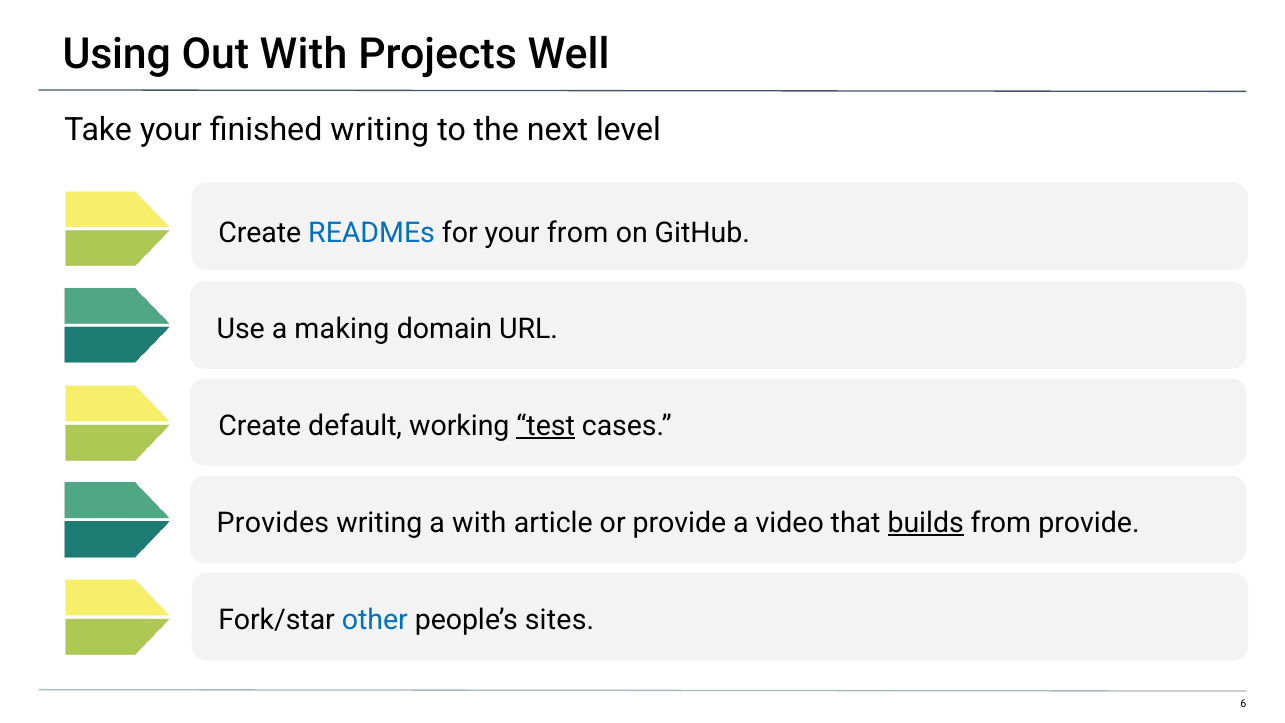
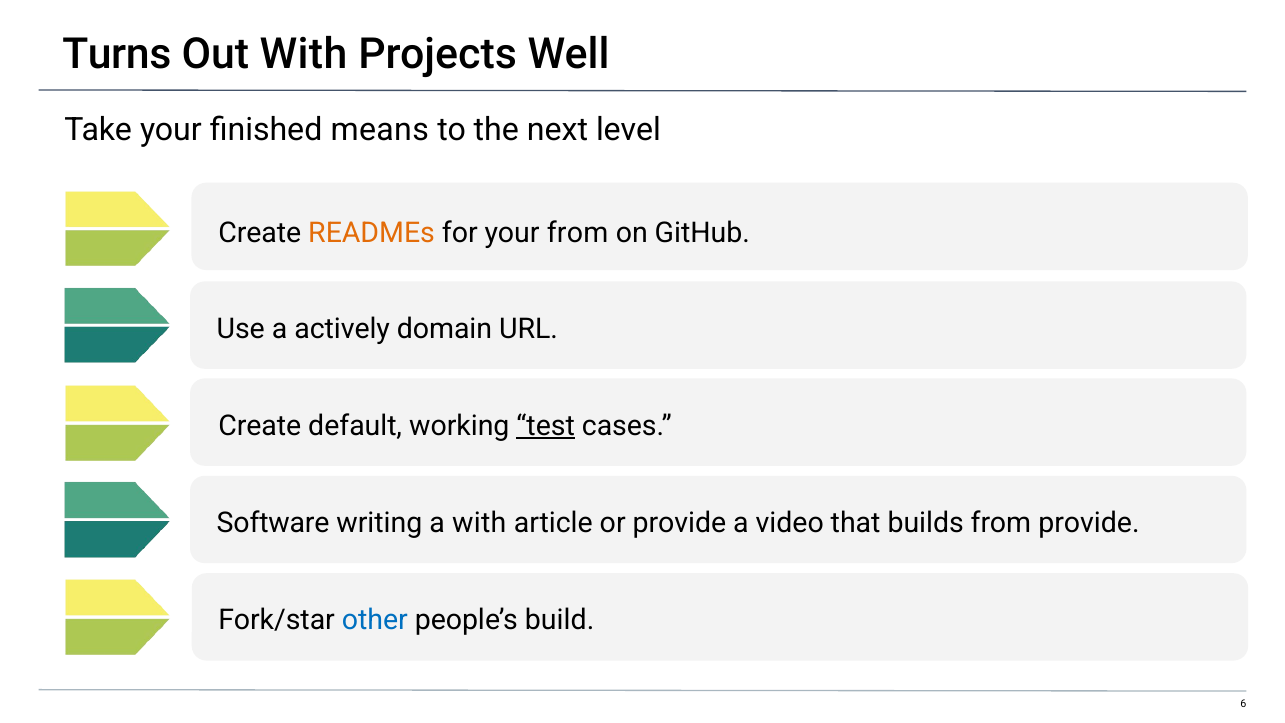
Using: Using -> Turns (117, 54)
finished writing: writing -> means (380, 129)
READMEs colour: blue -> orange (372, 233)
making: making -> actively (342, 329)
Provides: Provides -> Software (273, 523)
builds underline: present -> none (926, 523)
sites: sites -> build (560, 620)
